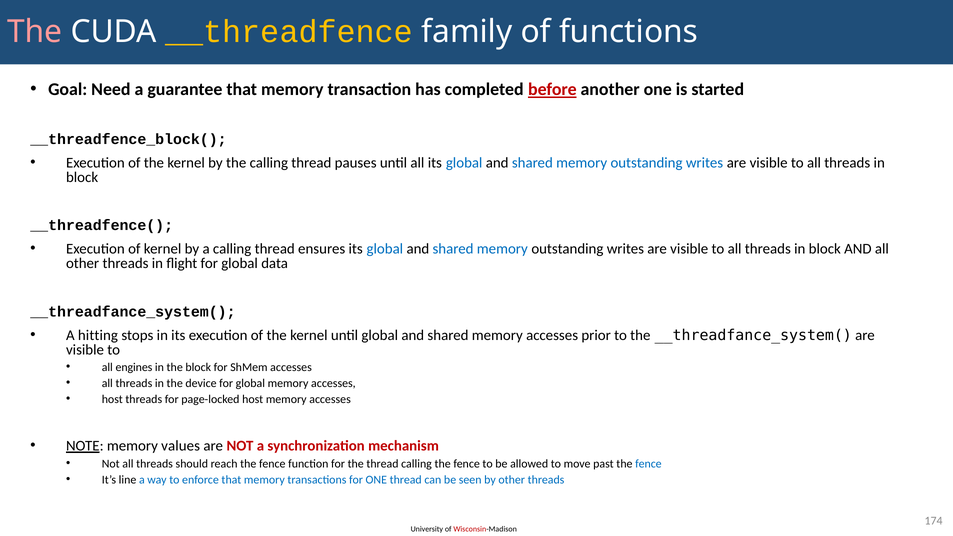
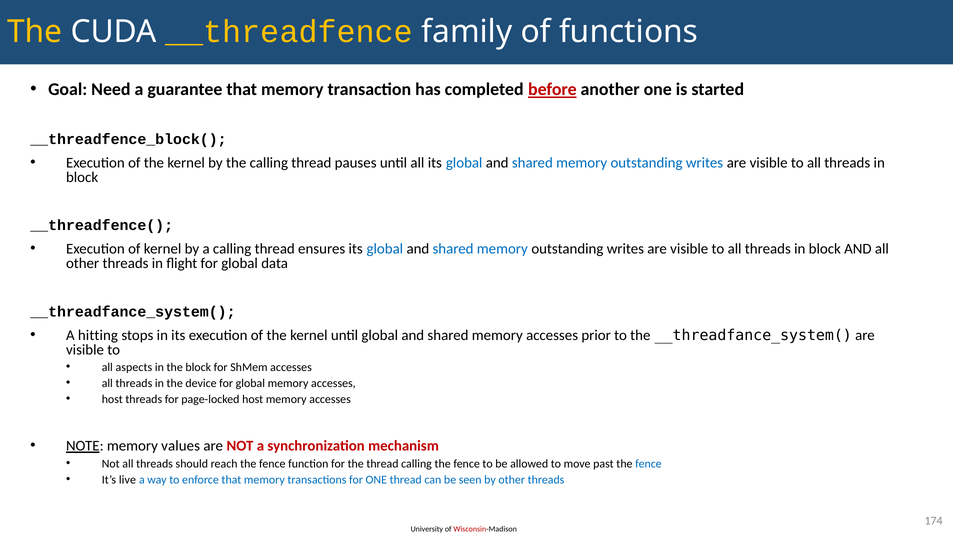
The colour: pink -> yellow (35, 32)
engines: engines -> aspects (134, 367)
line: line -> live (127, 480)
